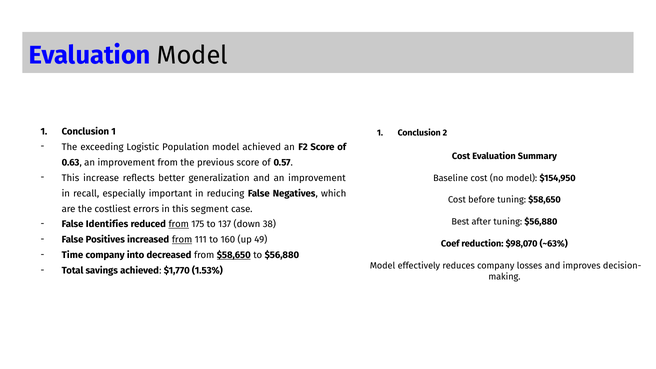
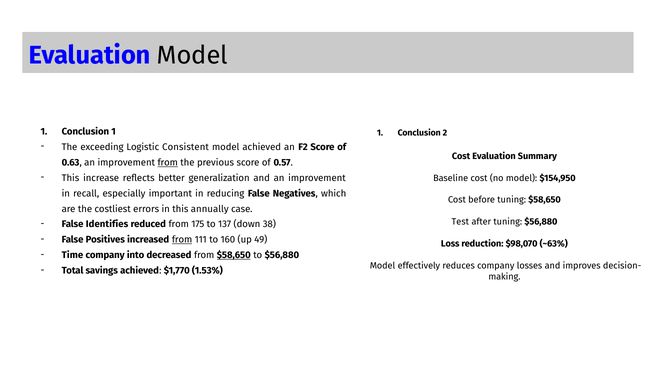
Population: Population -> Consistent (186, 147)
from underline: none -> present (168, 162)
segment: segment -> annually (210, 209)
Best: Best -> Test (460, 222)
from underline: present -> none (179, 224)
Coef: Coef -> Loss (450, 244)
